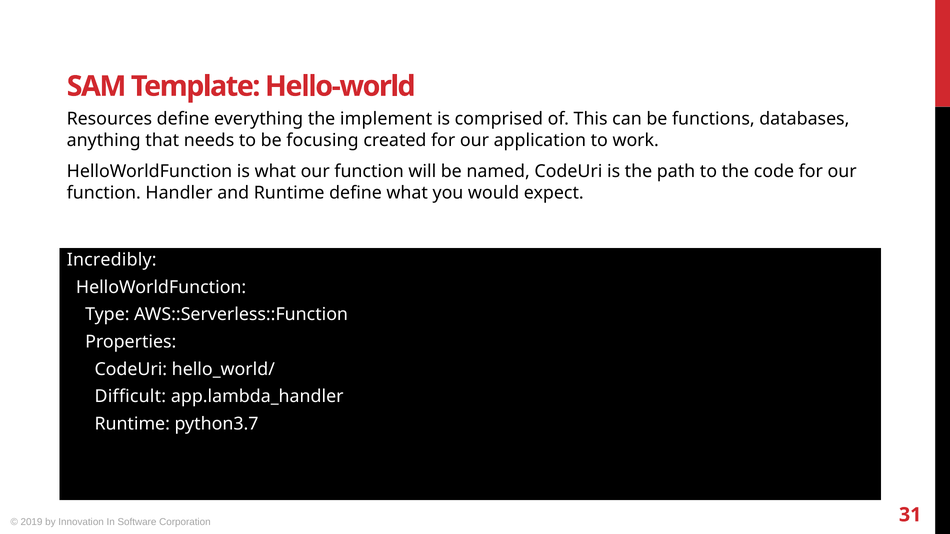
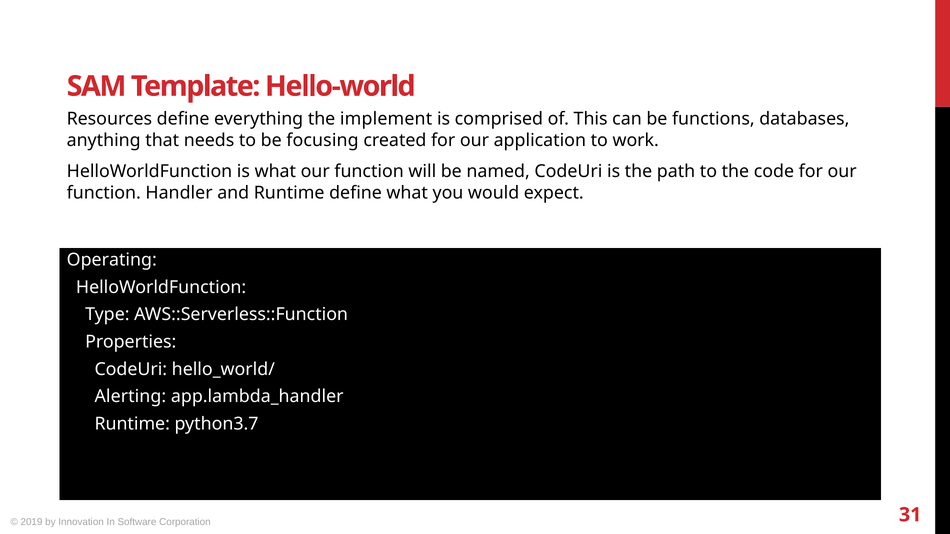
Incredibly: Incredibly -> Operating (112, 260)
Difficult: Difficult -> Alerting (130, 397)
